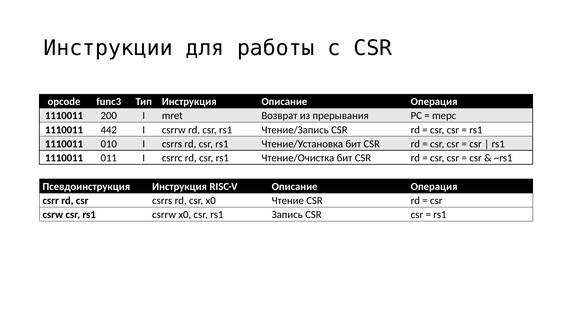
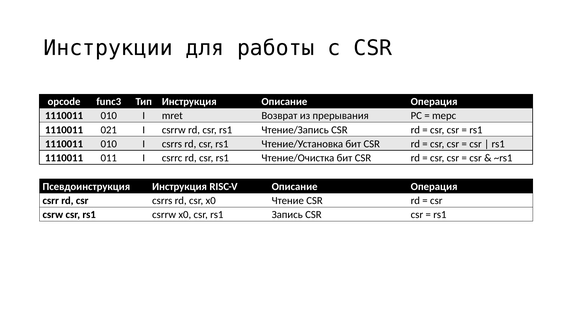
200: 200 -> 010 (109, 116)
442: 442 -> 021 (109, 130)
